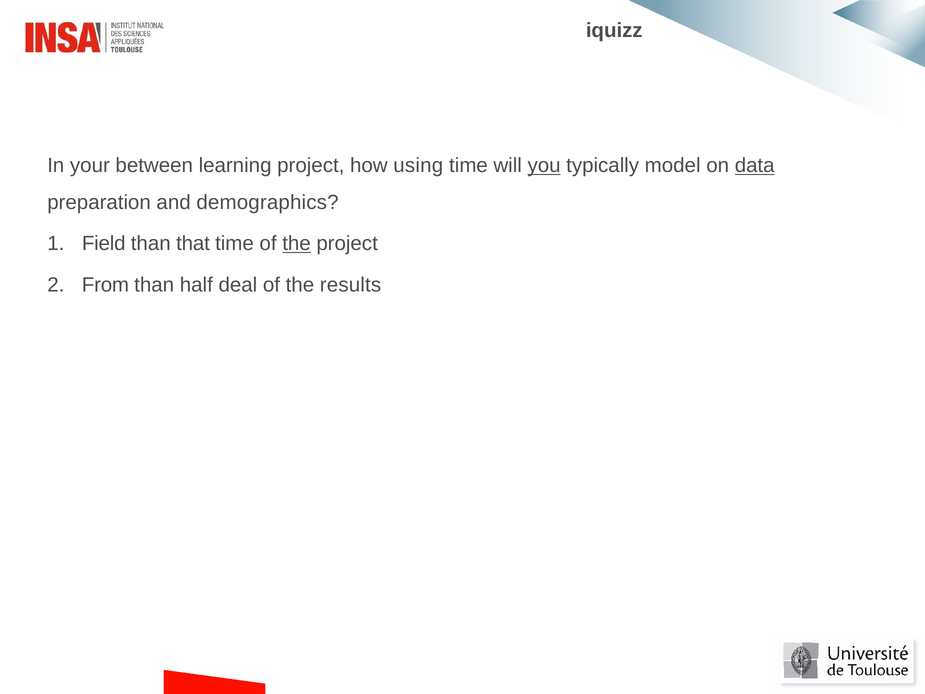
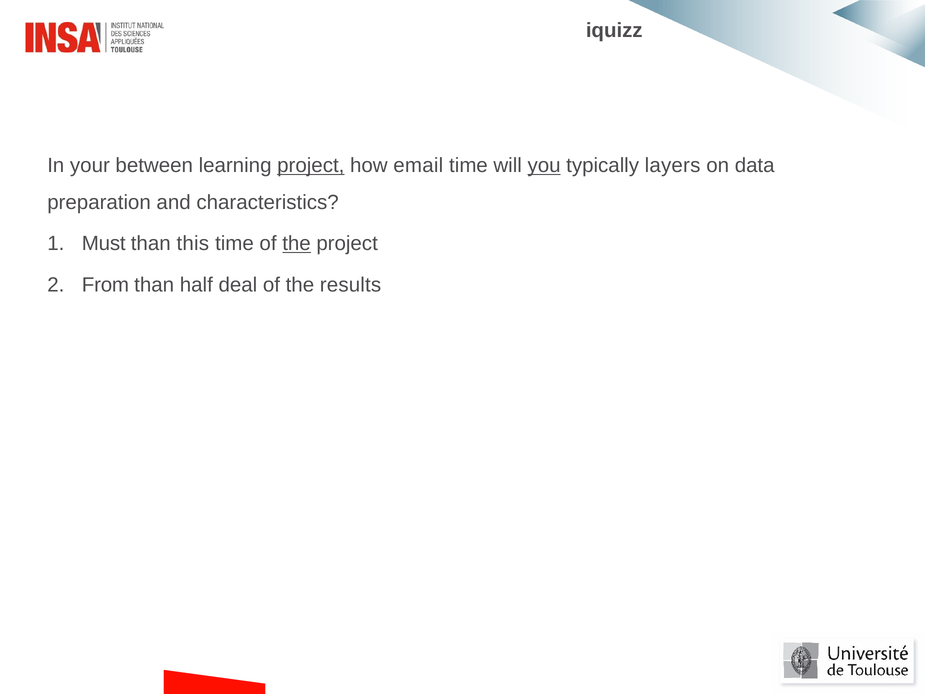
project underline: none -> present (311, 166)
using: using -> email (418, 166)
model: model -> layers (673, 166)
data underline: present -> none (755, 166)
demographics: demographics -> characteristics (268, 202)
Field: Field -> Must (104, 244)
that: that -> this (193, 244)
